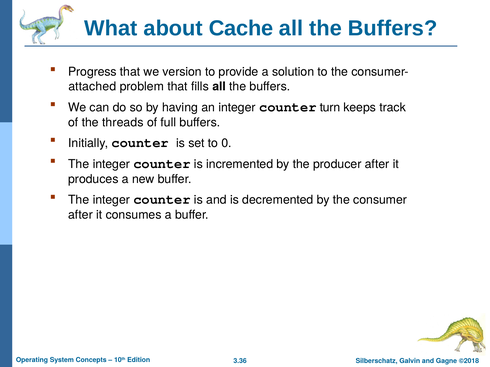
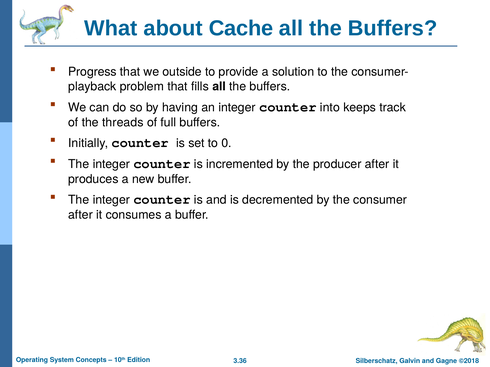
version: version -> outside (182, 72)
attached: attached -> playback (92, 87)
turn: turn -> into (330, 107)
